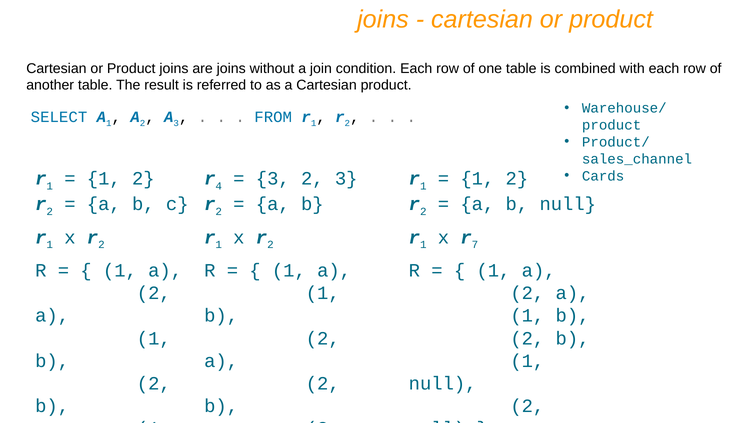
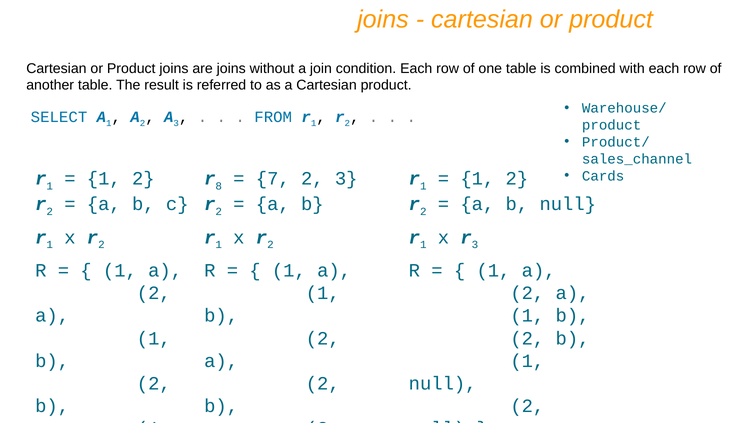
r 4: 4 -> 8 (219, 186)
3: 3 -> 7 (273, 179)
r 7: 7 -> 3 (475, 245)
